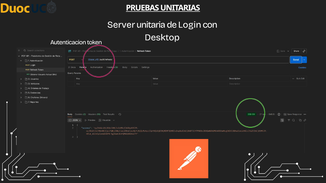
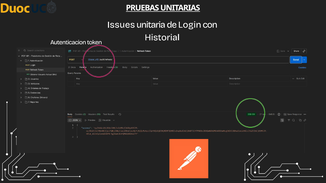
Server: Server -> Issues (121, 25)
Desktop: Desktop -> Historial (162, 37)
